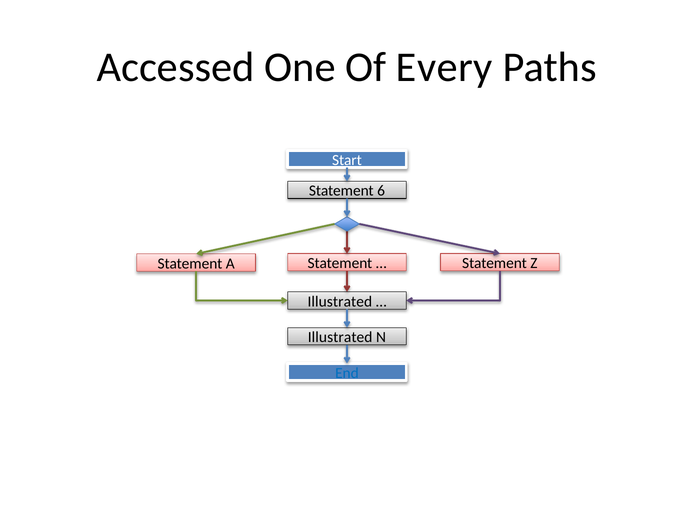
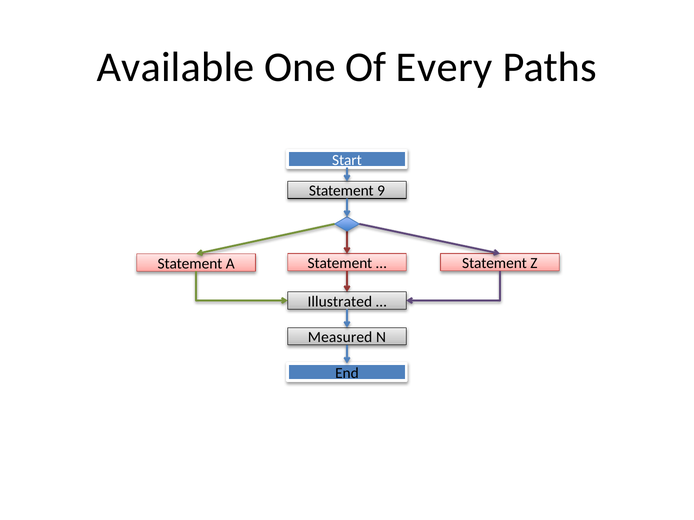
Accessed: Accessed -> Available (176, 67)
6: 6 -> 9 (381, 191)
Illustrated: Illustrated -> Measured (340, 338)
End colour: blue -> black (347, 373)
